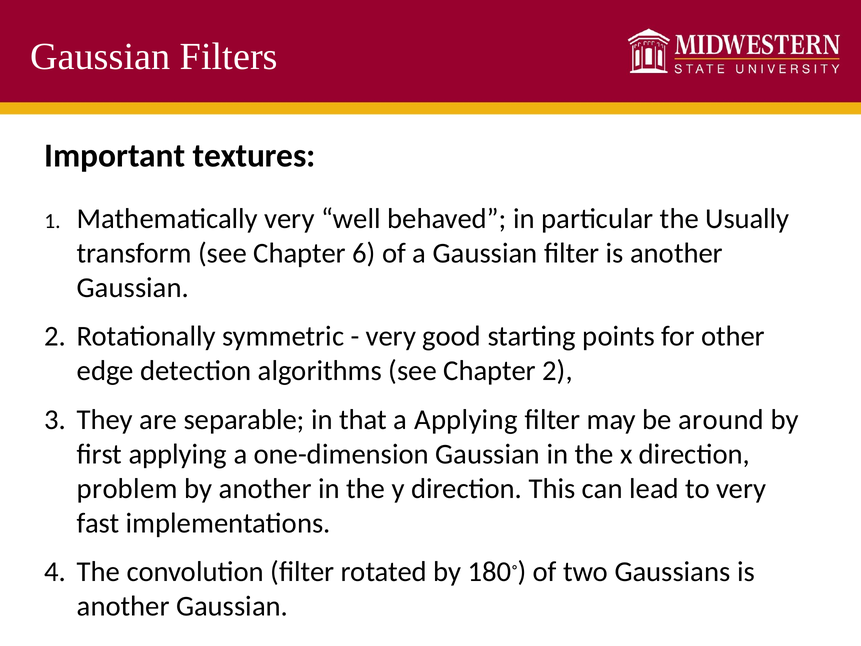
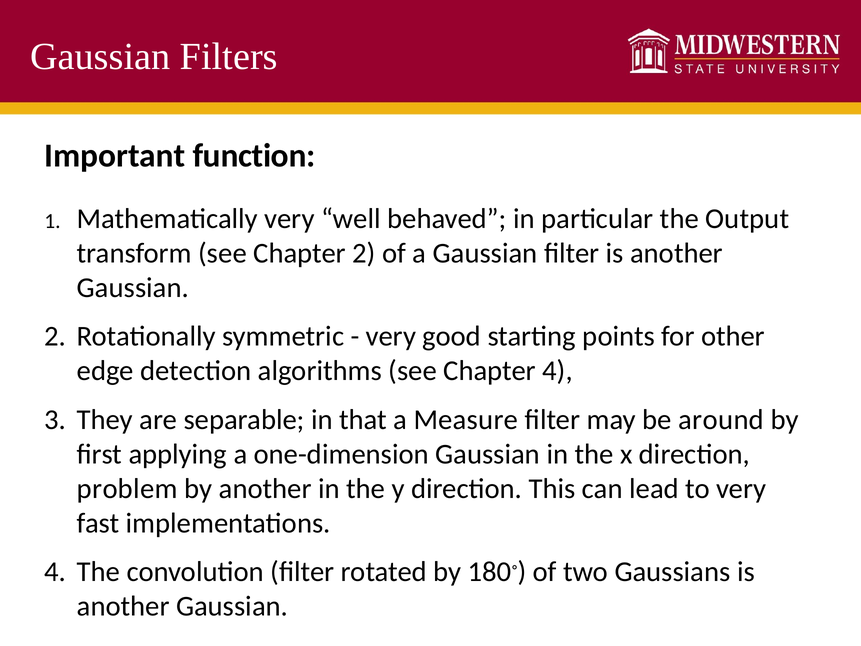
textures: textures -> function (254, 156)
Usually: Usually -> Output (747, 219)
Chapter 6: 6 -> 2 (364, 253)
Chapter 2: 2 -> 4 (558, 371)
a Applying: Applying -> Measure (466, 420)
